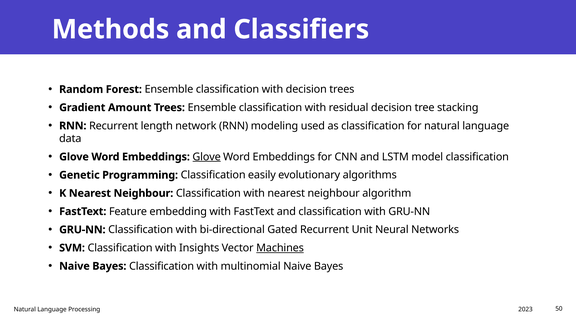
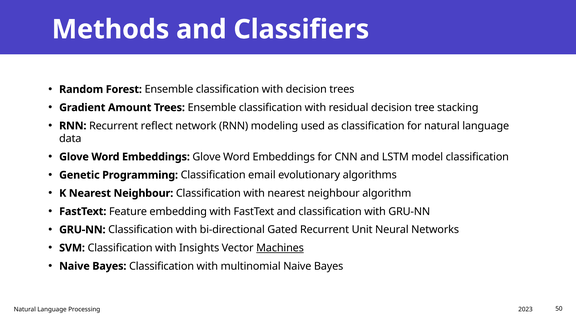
length: length -> reflect (157, 126)
Glove underline: present -> none (207, 157)
easily: easily -> email (262, 175)
